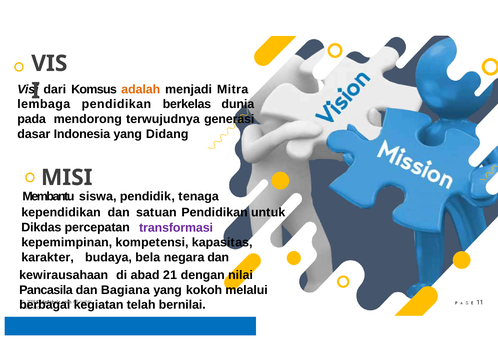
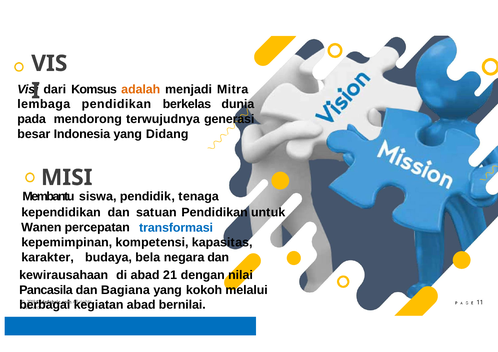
dasar: dasar -> besar (34, 134)
Dikdas: Dikdas -> Wanen (41, 228)
transformasi colour: purple -> blue (176, 228)
telah: telah -> abad (141, 305)
